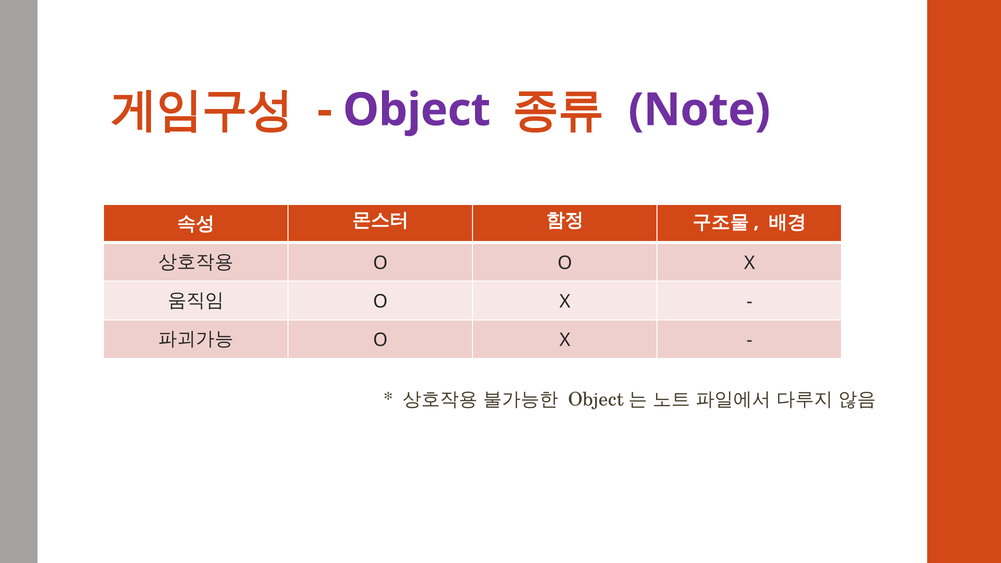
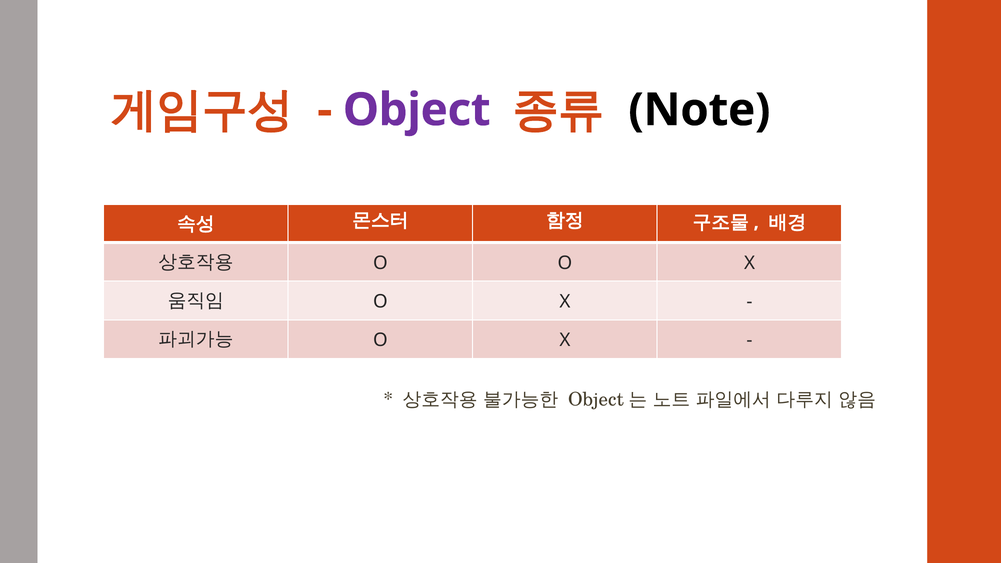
Note colour: purple -> black (699, 110)
